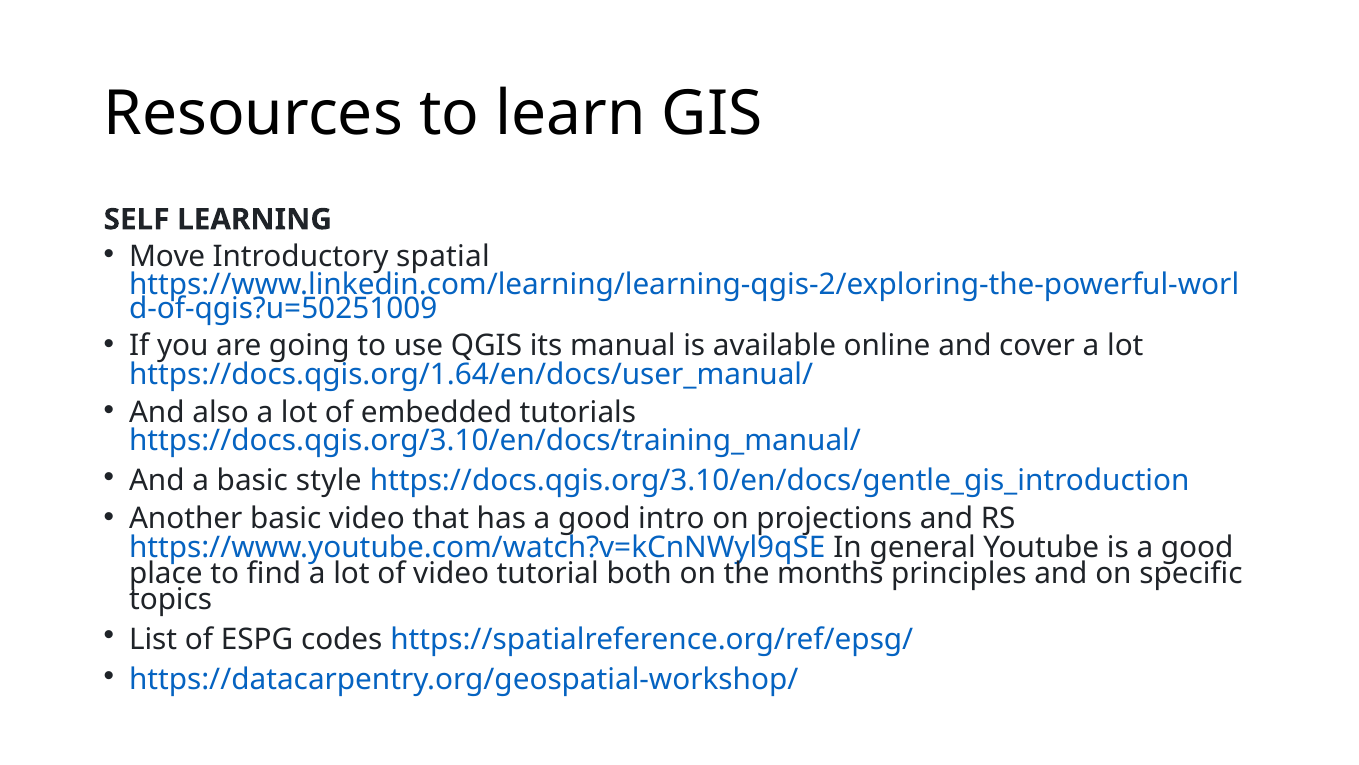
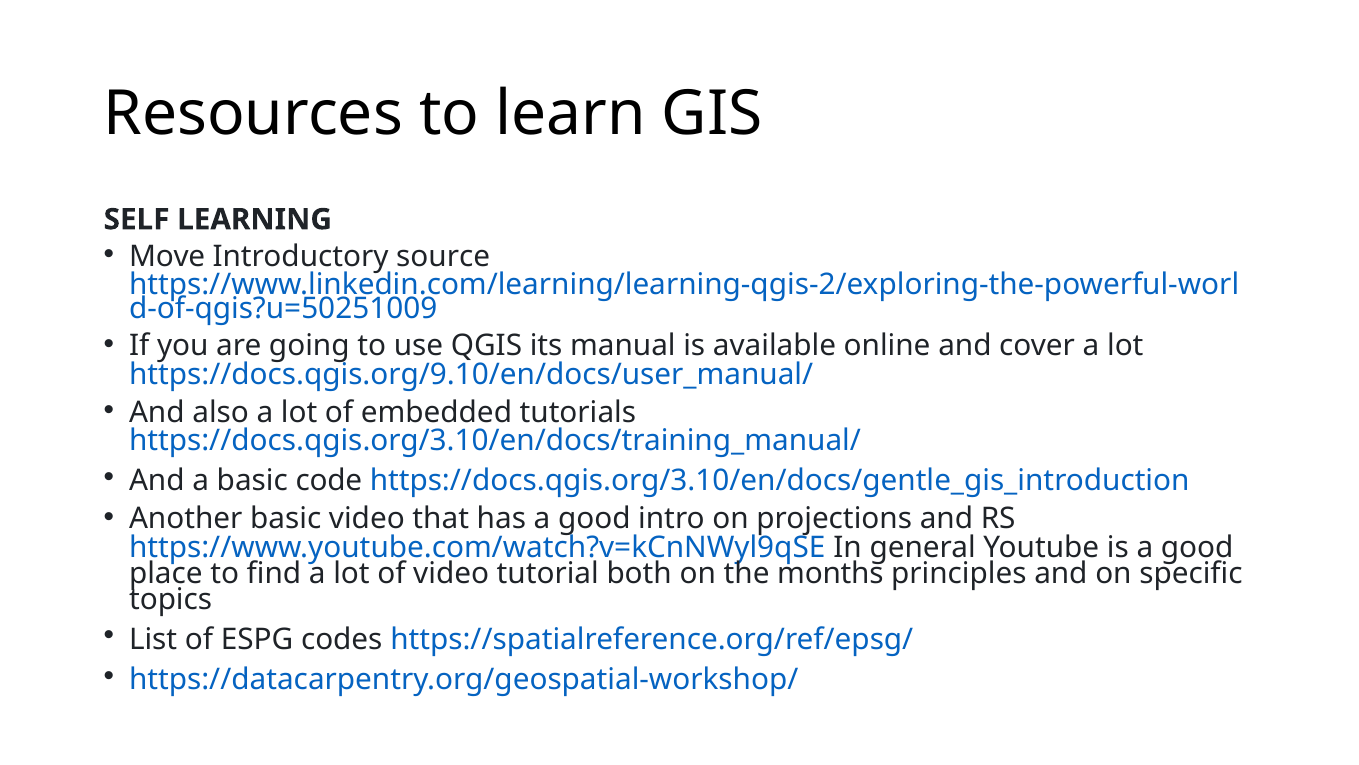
spatial: spatial -> source (443, 256)
https://docs.qgis.org/1.64/en/docs/user_manual/: https://docs.qgis.org/1.64/en/docs/user_manual/ -> https://docs.qgis.org/9.10/en/docs/user_manual/ (471, 374)
style: style -> code (329, 481)
